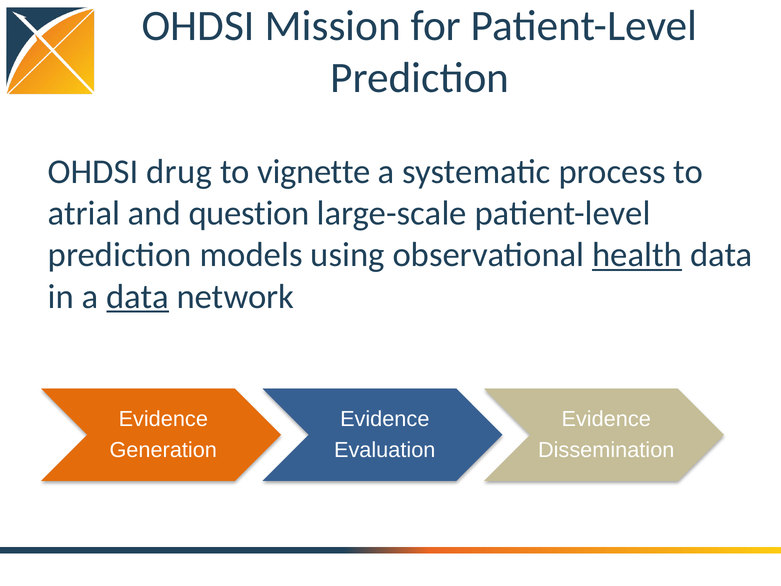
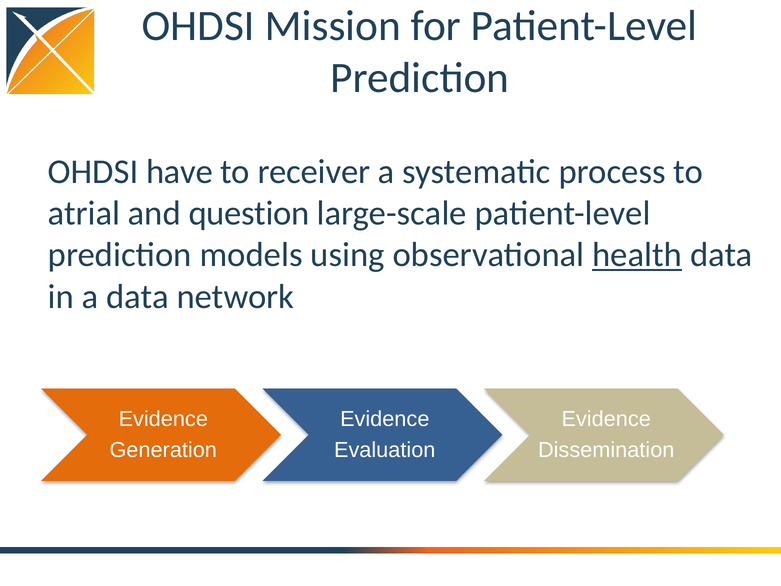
drug: drug -> have (179, 171)
vignette: vignette -> receiver (314, 171)
data underline: present -> none (138, 297)
